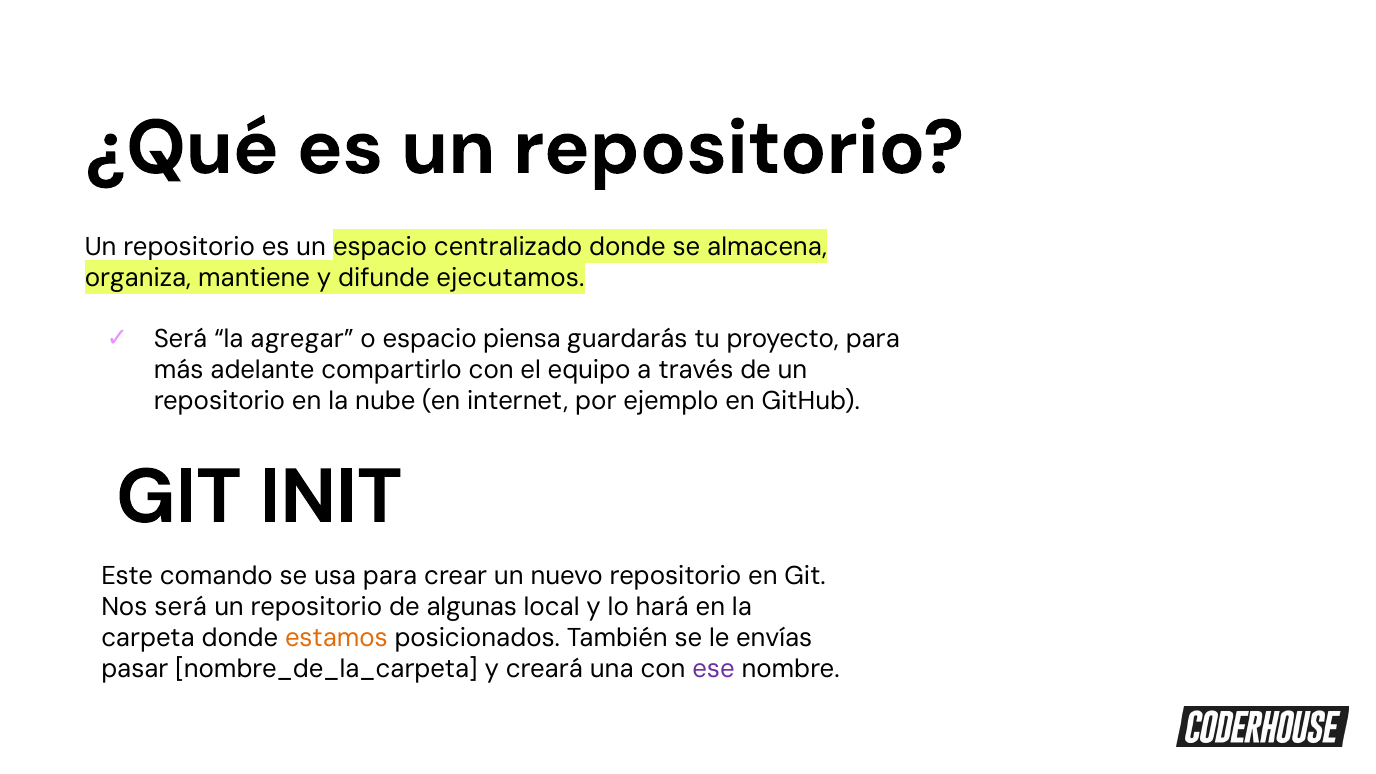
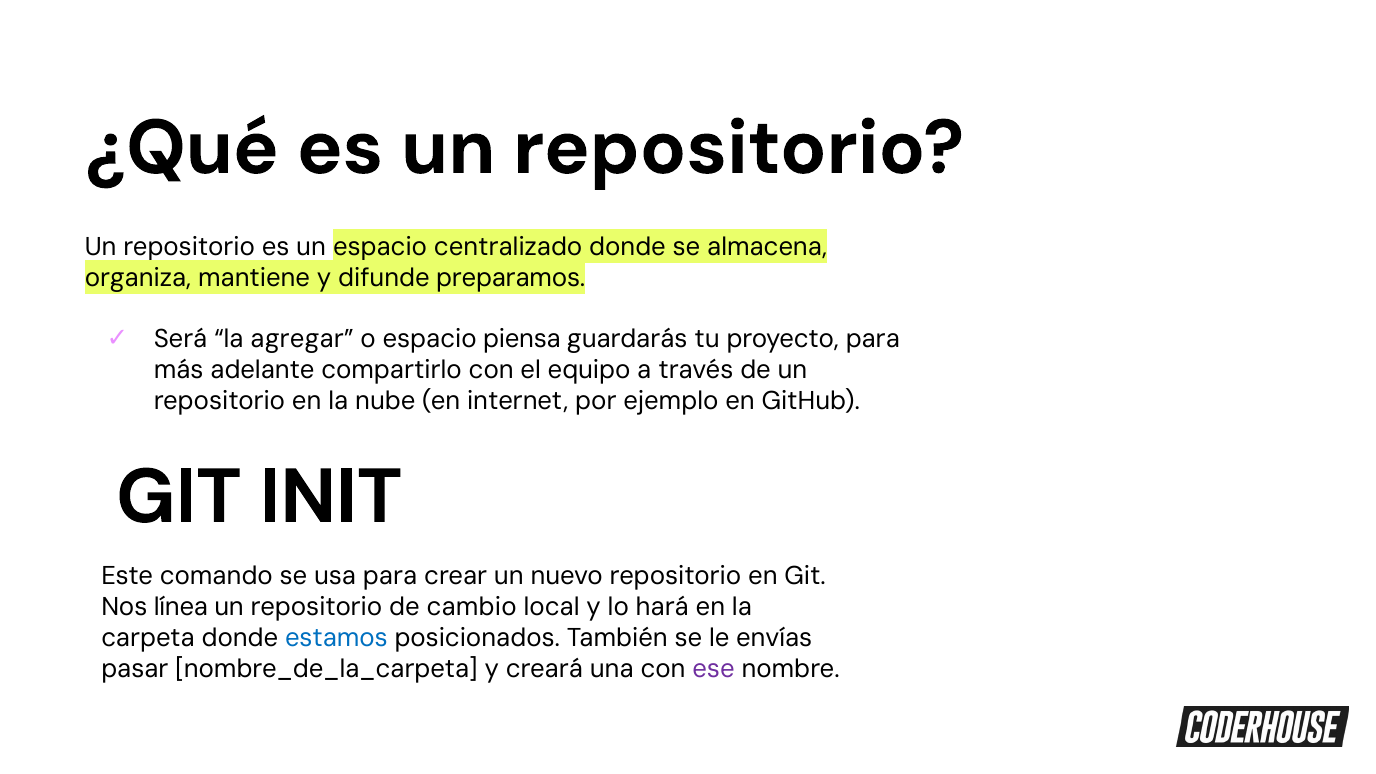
ejecutamos: ejecutamos -> preparamos (511, 278)
Nos será: será -> línea (181, 607)
algunas: algunas -> cambio (472, 607)
estamos colour: orange -> blue (336, 638)
